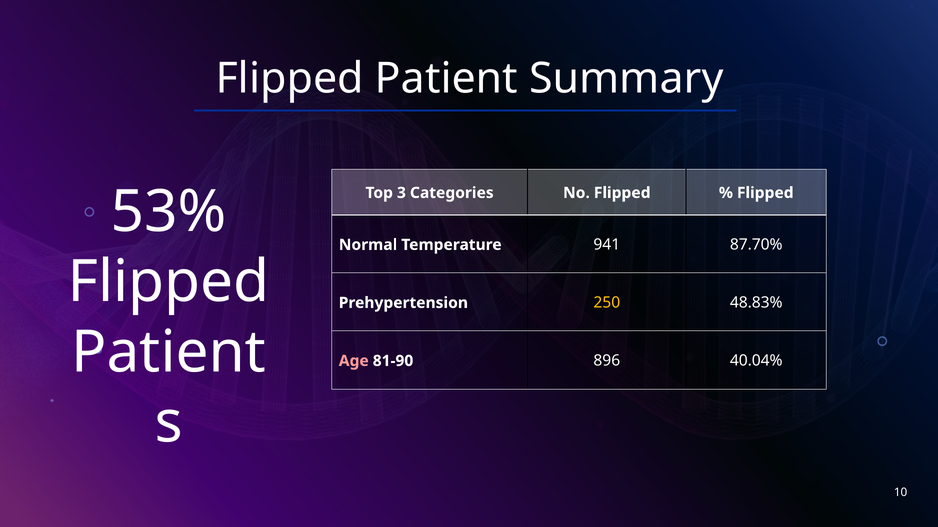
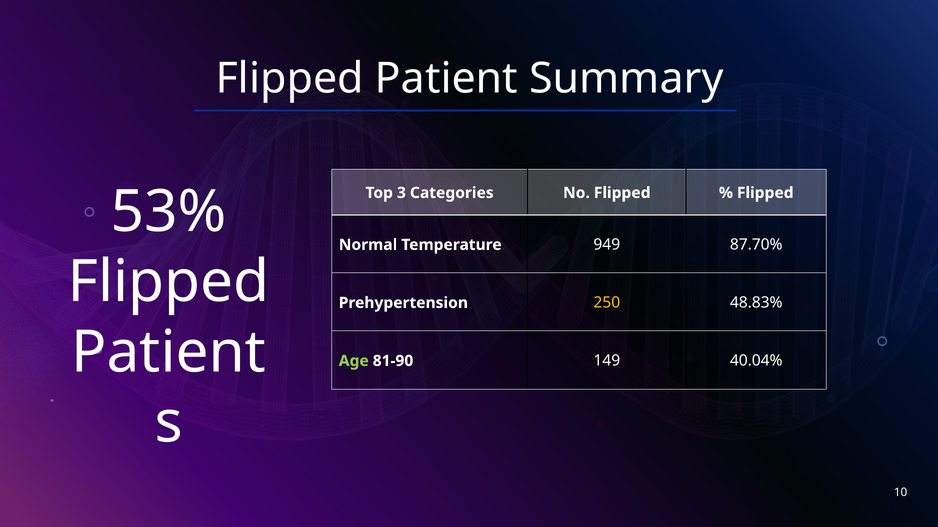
941: 941 -> 949 (607, 245)
Age colour: pink -> light green (354, 361)
896: 896 -> 149 (607, 361)
